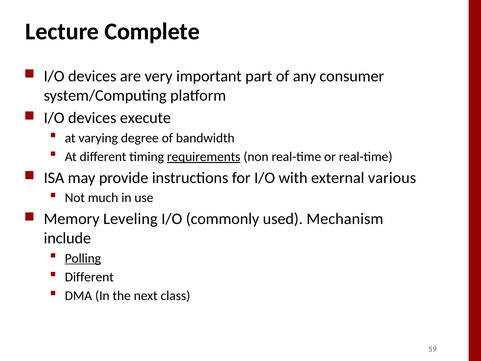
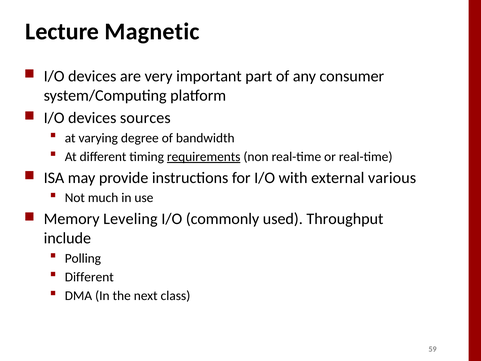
Complete: Complete -> Magnetic (152, 32)
execute: execute -> sources (145, 118)
Mechanism: Mechanism -> Throughput (345, 219)
Polling underline: present -> none (83, 258)
